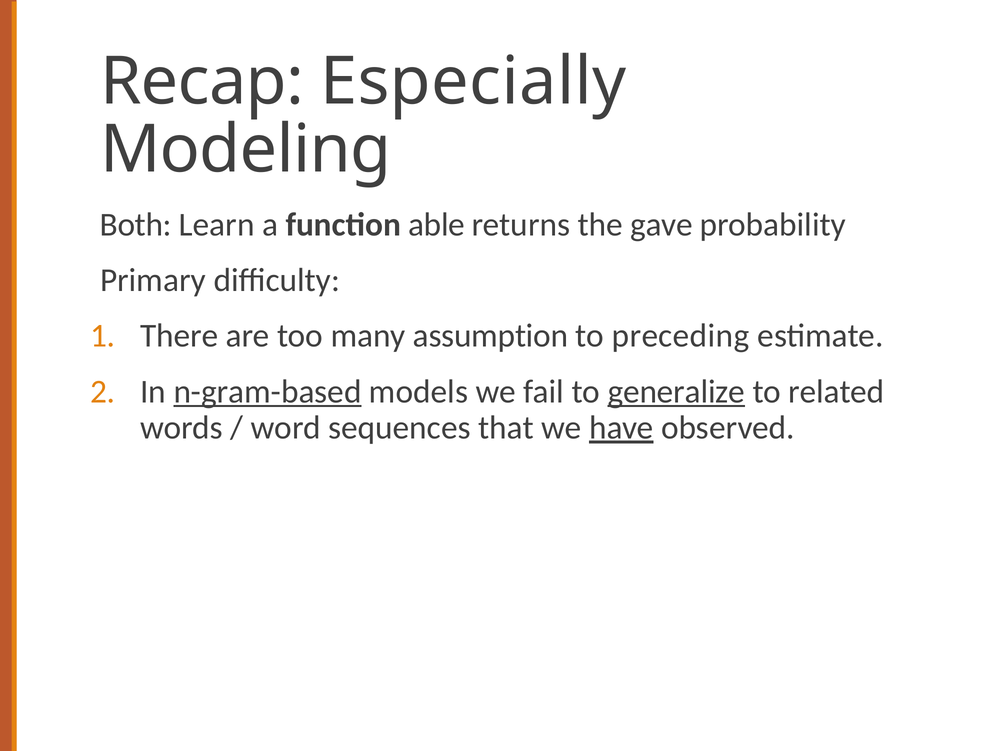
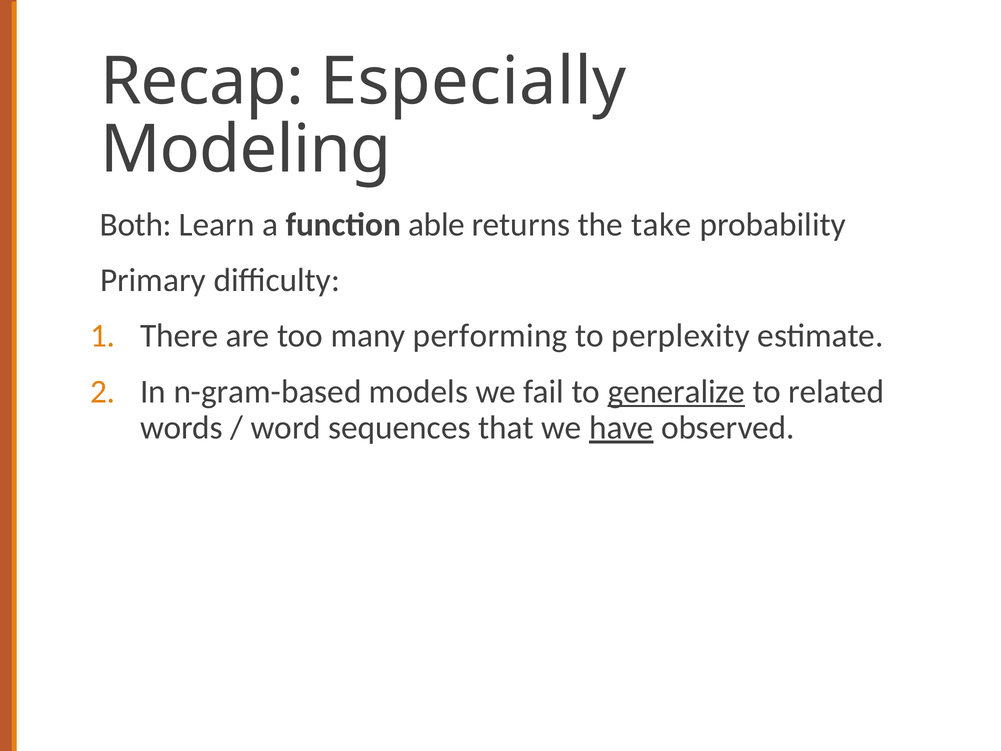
gave: gave -> take (661, 225)
assumption: assumption -> performing (490, 336)
preceding: preceding -> perplexity (680, 336)
n-gram-based underline: present -> none (268, 391)
